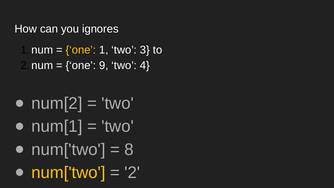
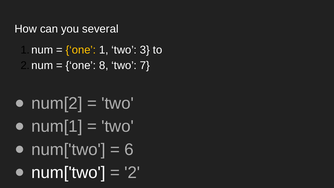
ignores: ignores -> several (100, 29)
9: 9 -> 8 (104, 65)
4: 4 -> 7 (145, 65)
8: 8 -> 6 (129, 149)
num['two colour: yellow -> white (68, 172)
